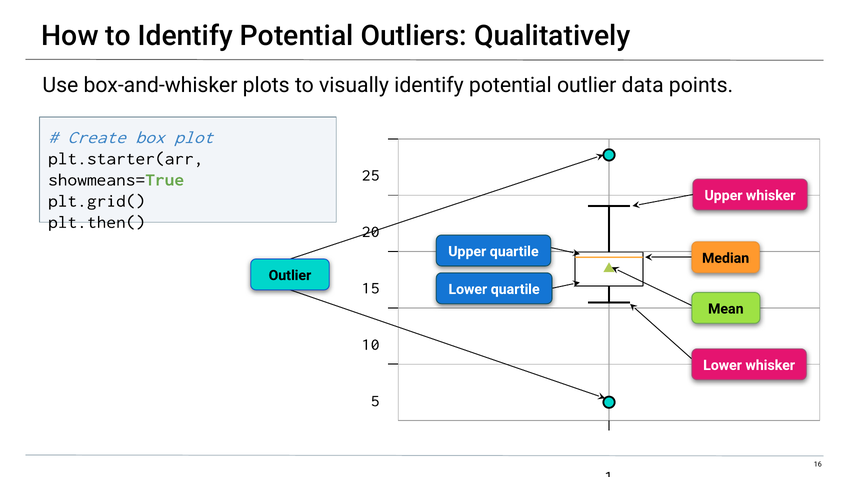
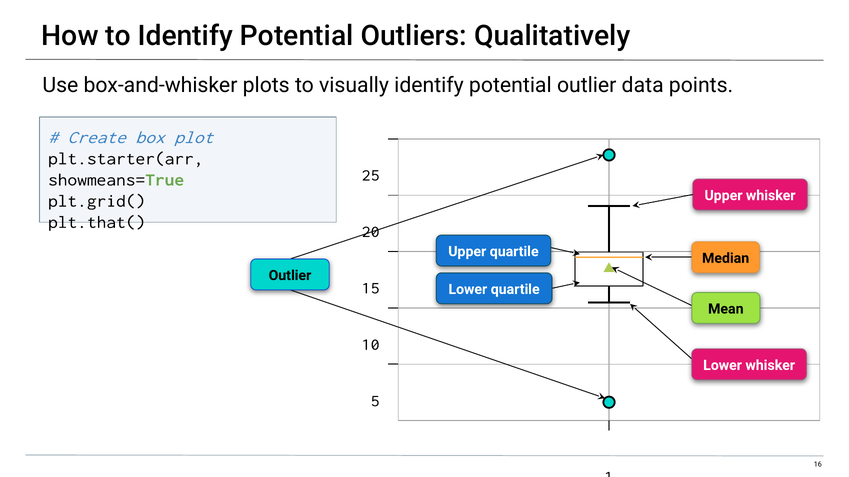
plt.then(: plt.then( -> plt.that( (97, 222)
